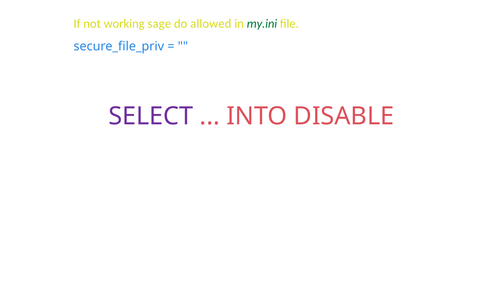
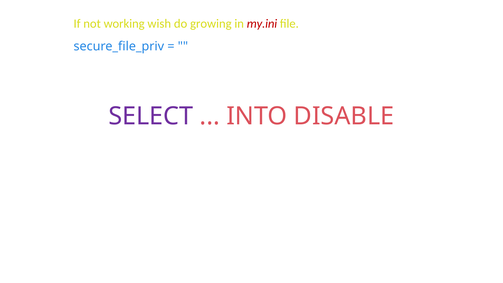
sage: sage -> wish (159, 24)
allowed: allowed -> growing (211, 24)
my.ini colour: green -> red (262, 24)
